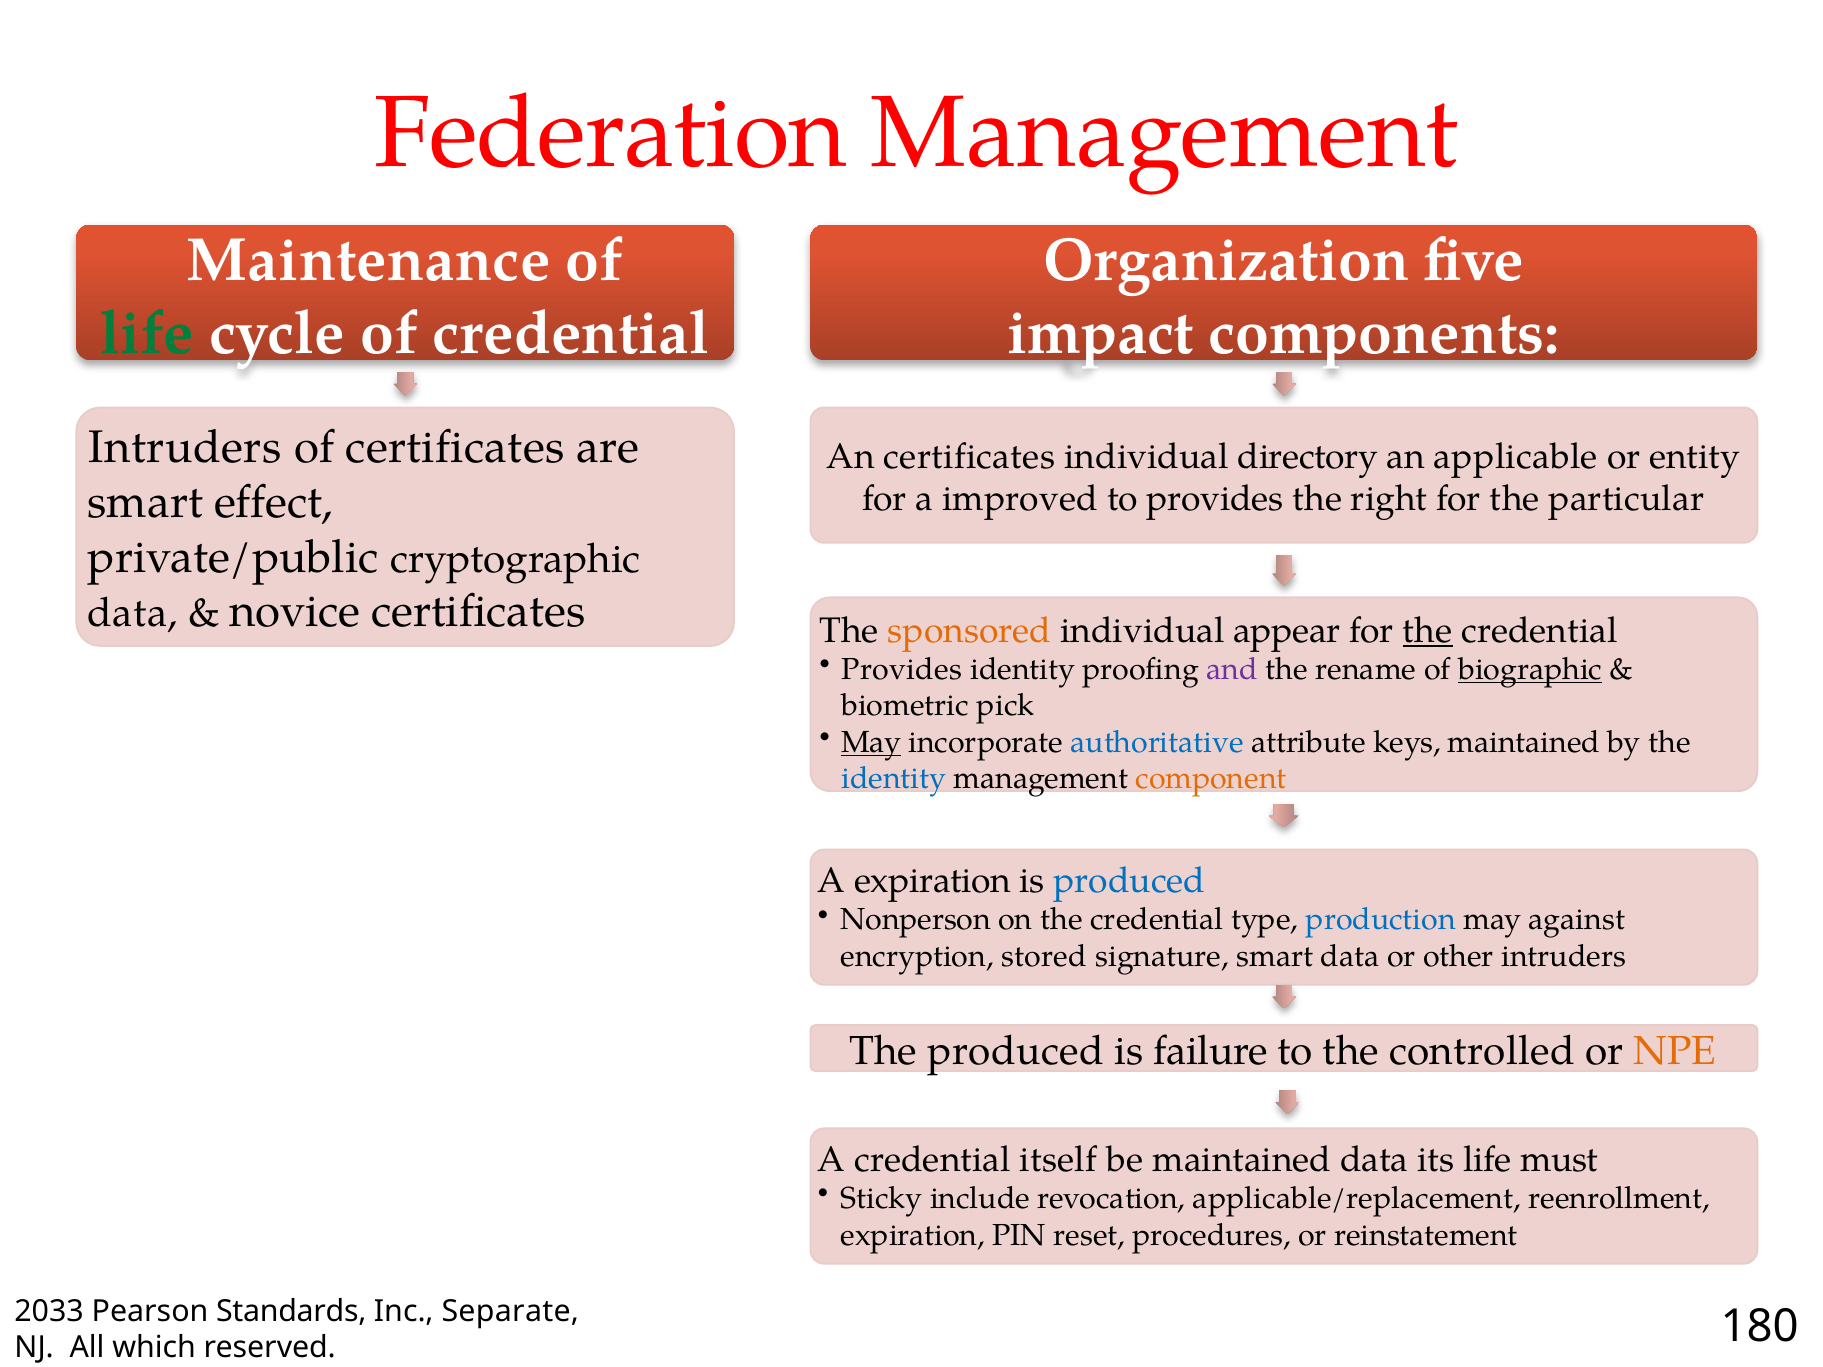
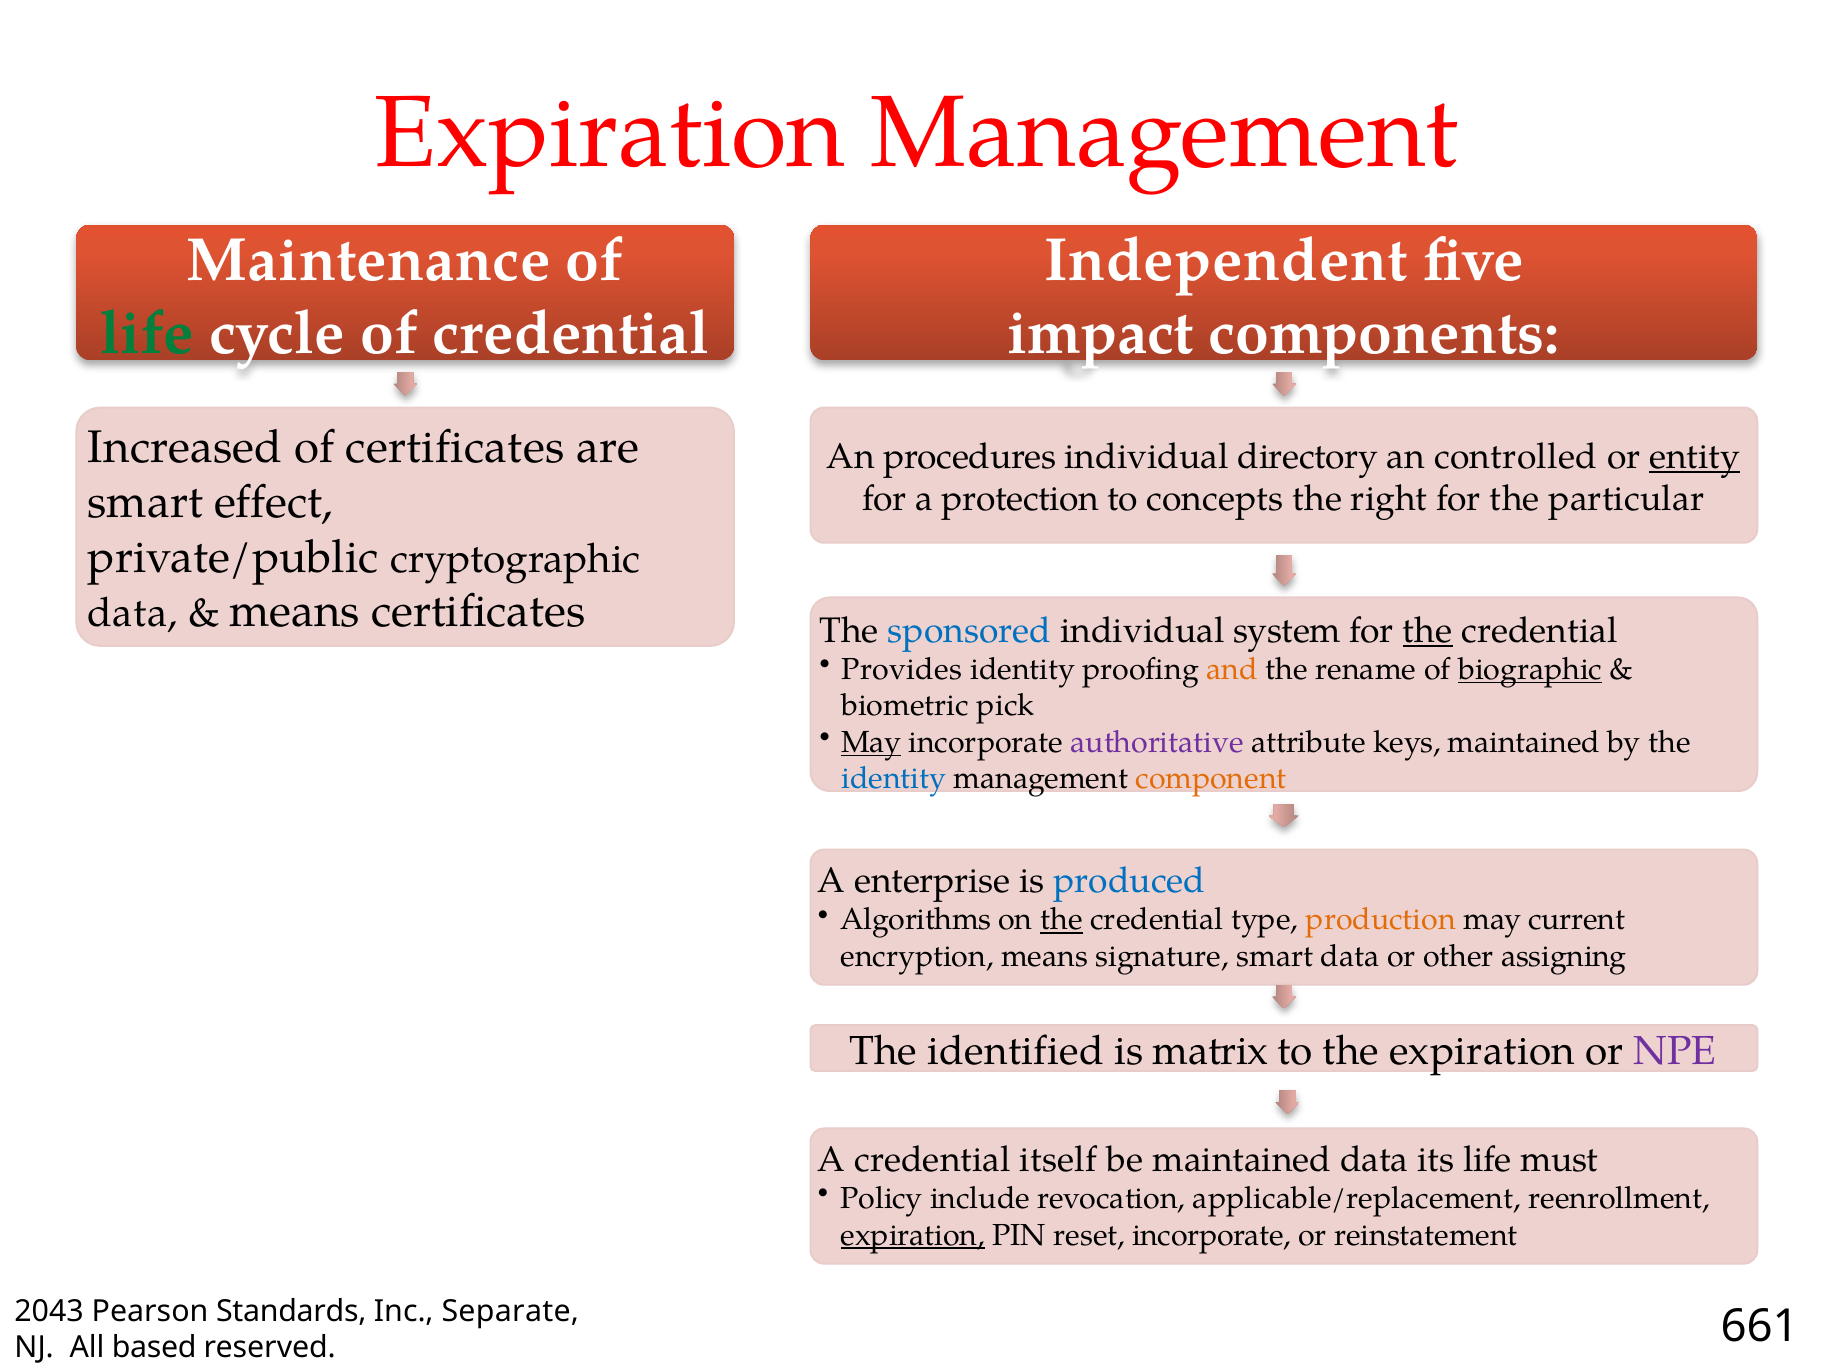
Federation: Federation -> Expiration (610, 133)
Organization: Organization -> Independent (1226, 260)
Intruders: Intruders -> Increased (185, 448)
An certificates: certificates -> procedures (970, 456)
applicable: applicable -> controlled (1516, 456)
entity underline: none -> present (1695, 456)
improved: improved -> protection (1021, 499)
to provides: provides -> concepts (1215, 499)
novice: novice -> means (295, 612)
sponsored colour: orange -> blue (970, 630)
appear: appear -> system (1287, 630)
and colour: purple -> orange (1232, 670)
authoritative colour: blue -> purple (1157, 743)
A expiration: expiration -> enterprise (932, 881)
Nonperson: Nonperson -> Algorithms (916, 920)
the underline: none -> present (1061, 920)
production colour: blue -> orange (1381, 920)
against: against -> current (1577, 920)
encryption stored: stored -> means (1045, 957)
other intruders: intruders -> assigning (1564, 957)
The produced: produced -> identified (1016, 1051)
failure: failure -> matrix (1211, 1051)
the controlled: controlled -> expiration (1482, 1051)
NPE colour: orange -> purple (1675, 1051)
Sticky: Sticky -> Policy (882, 1199)
expiration underline: none -> present (913, 1236)
reset procedures: procedures -> incorporate (1212, 1236)
2033: 2033 -> 2043 (49, 1311)
which: which -> based (154, 1348)
180: 180 -> 661 (1760, 1327)
